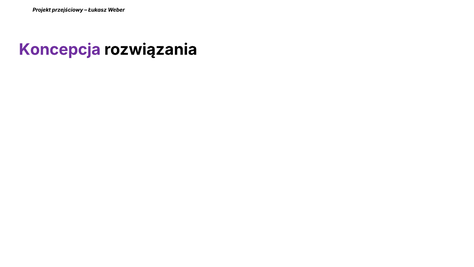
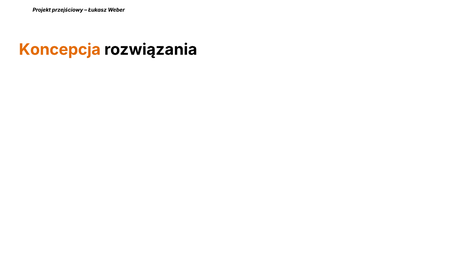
Koncepcja colour: purple -> orange (60, 49)
